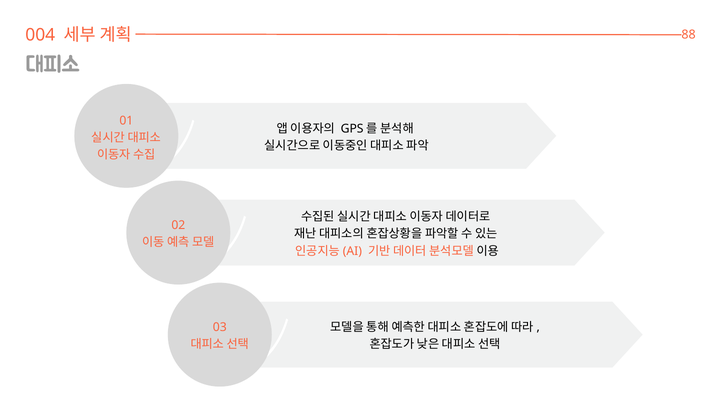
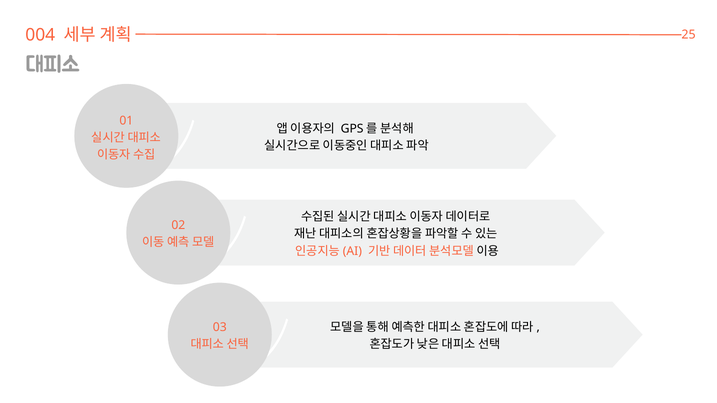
88: 88 -> 25 (689, 35)
